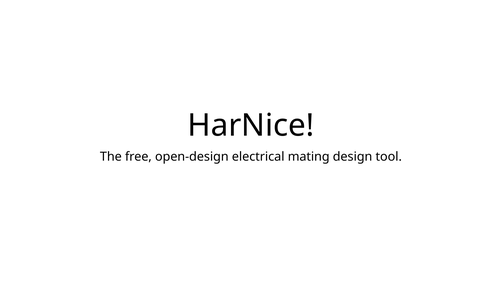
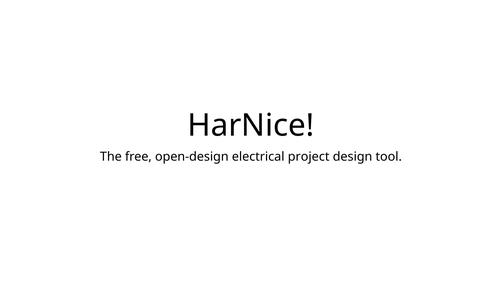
mating: mating -> project (309, 157)
